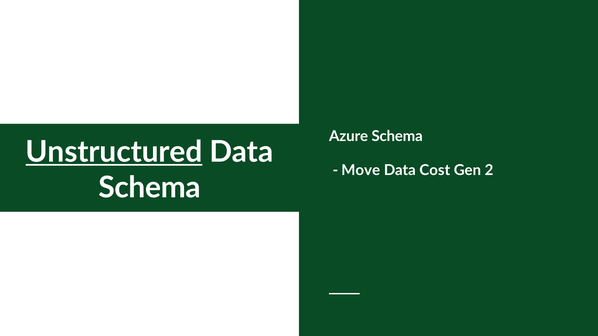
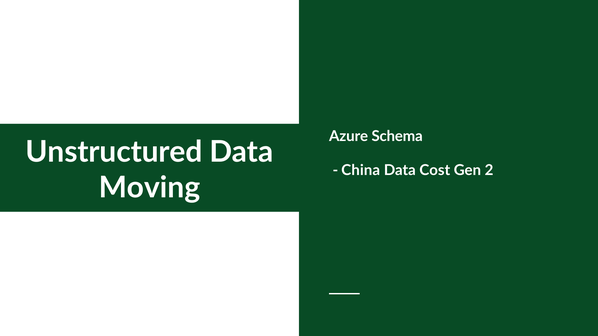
Unstructured underline: present -> none (114, 152)
Move: Move -> China (361, 170)
Schema: Schema -> Moving (149, 188)
